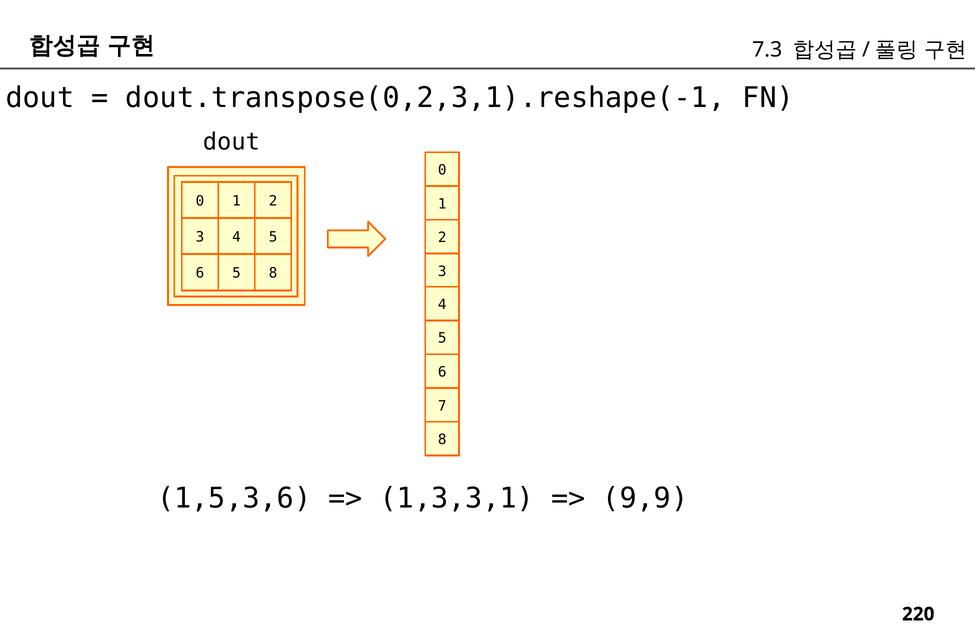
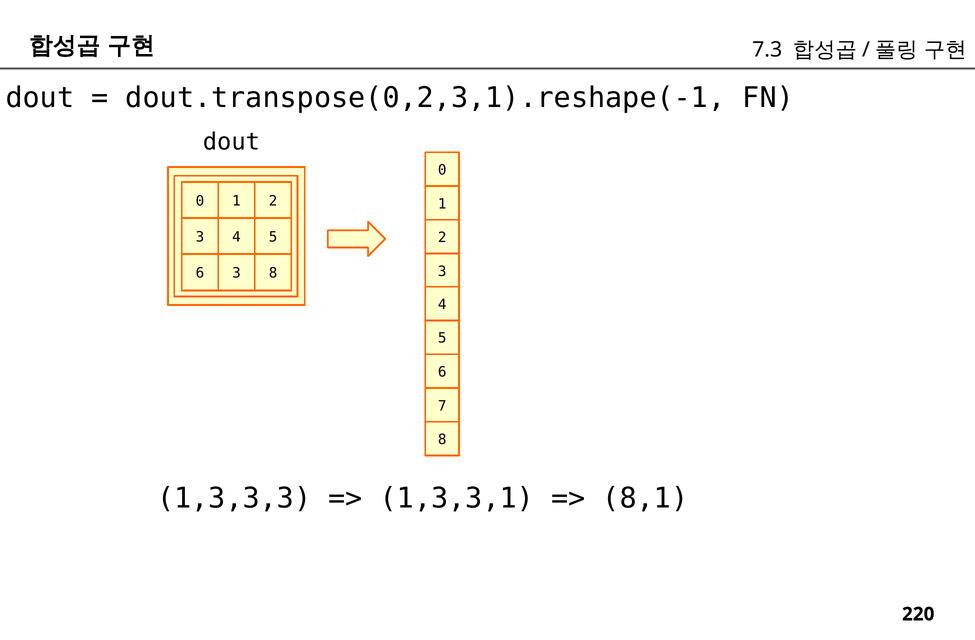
5: 5 -> 3 (237, 273)
1,5,3,6: 1,5,3,6 -> 1,3,3,3 (234, 499)
9,9: 9,9 -> 8,1 (645, 499)
